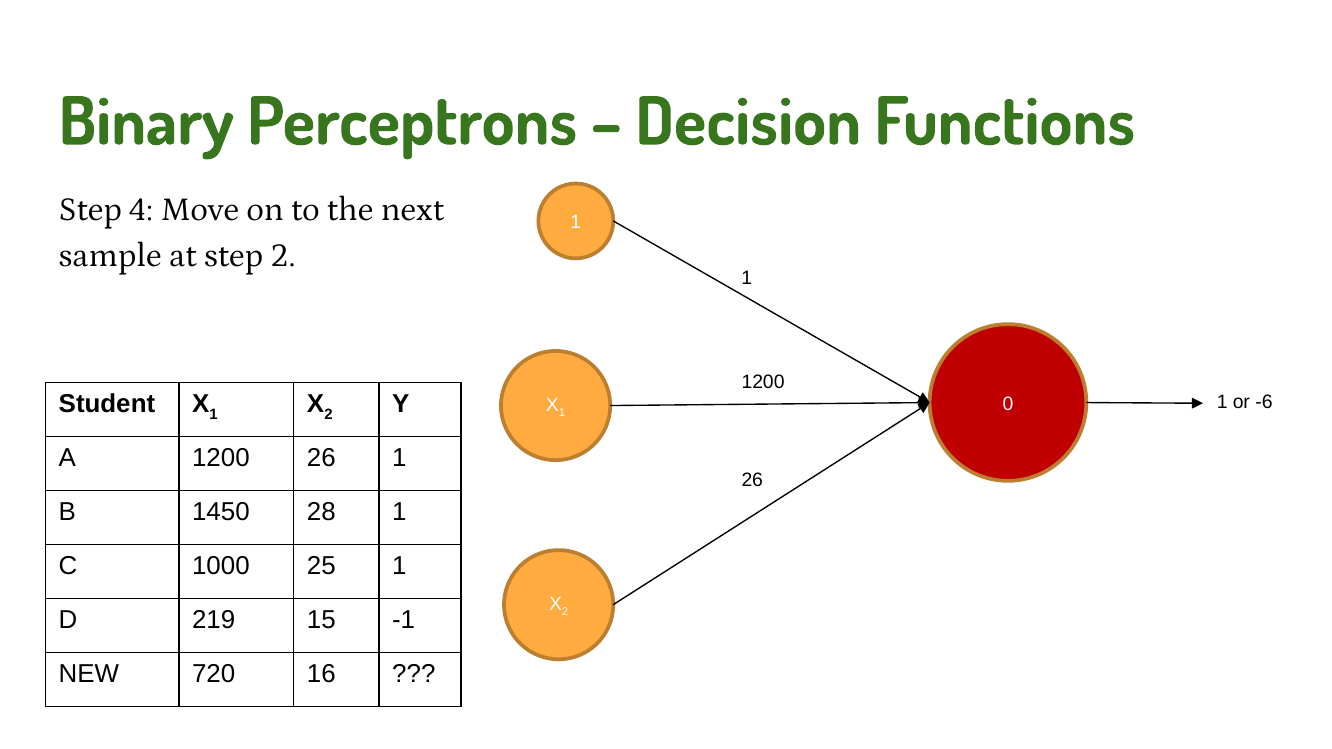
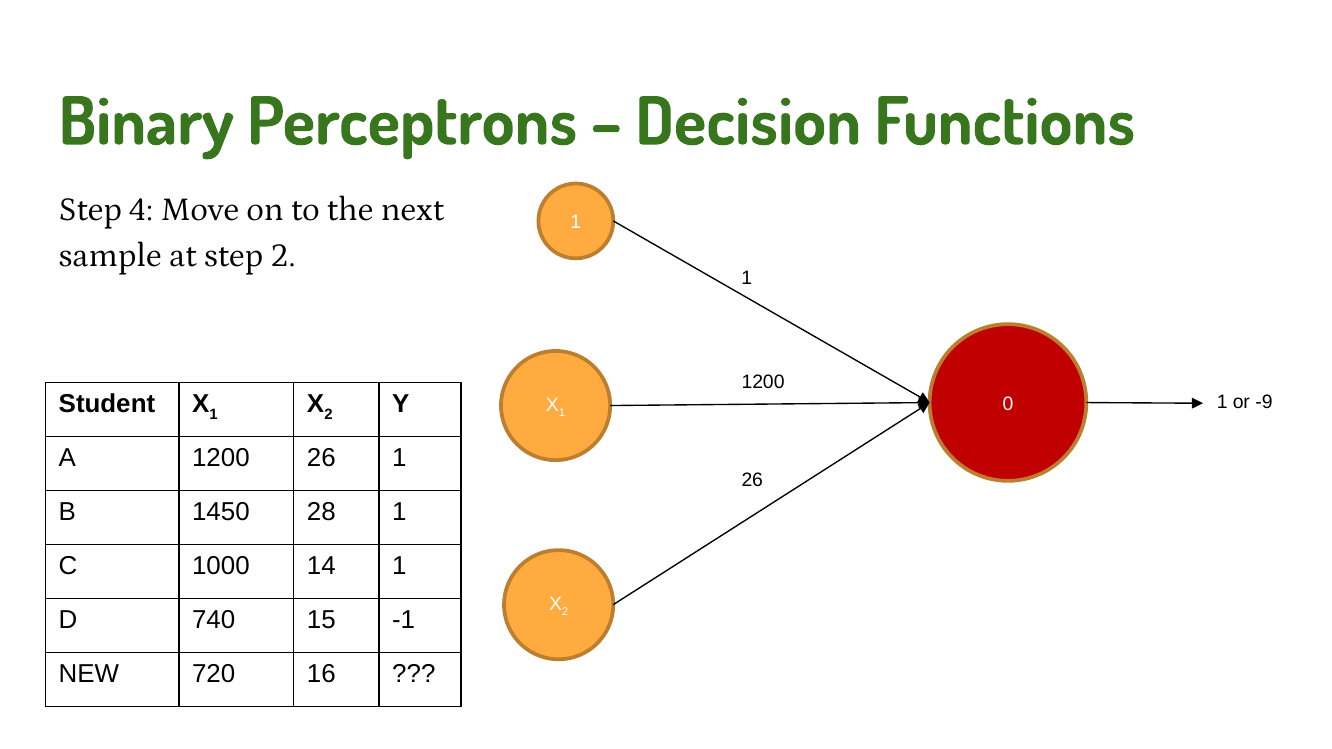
-6: -6 -> -9 (1264, 402)
25: 25 -> 14 (321, 566)
219: 219 -> 740 (214, 620)
